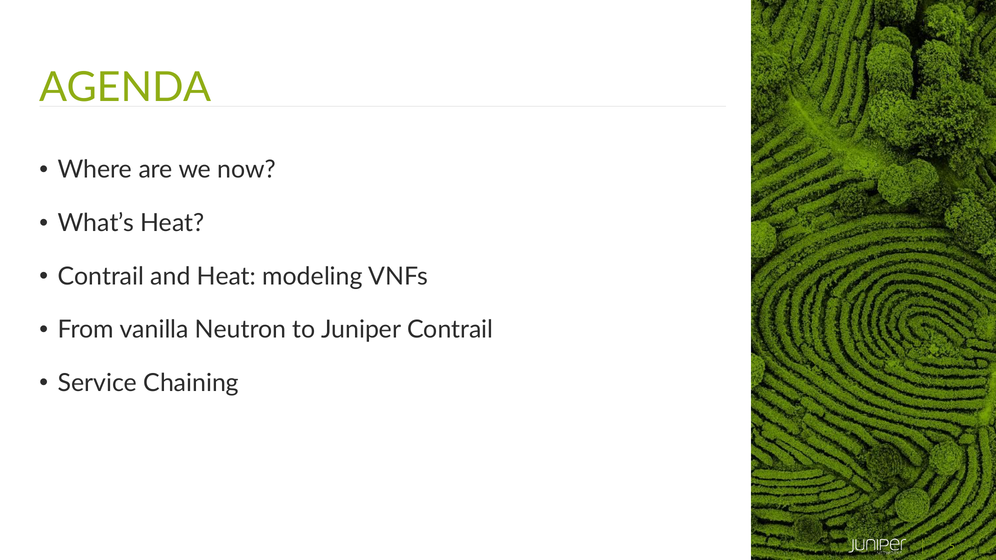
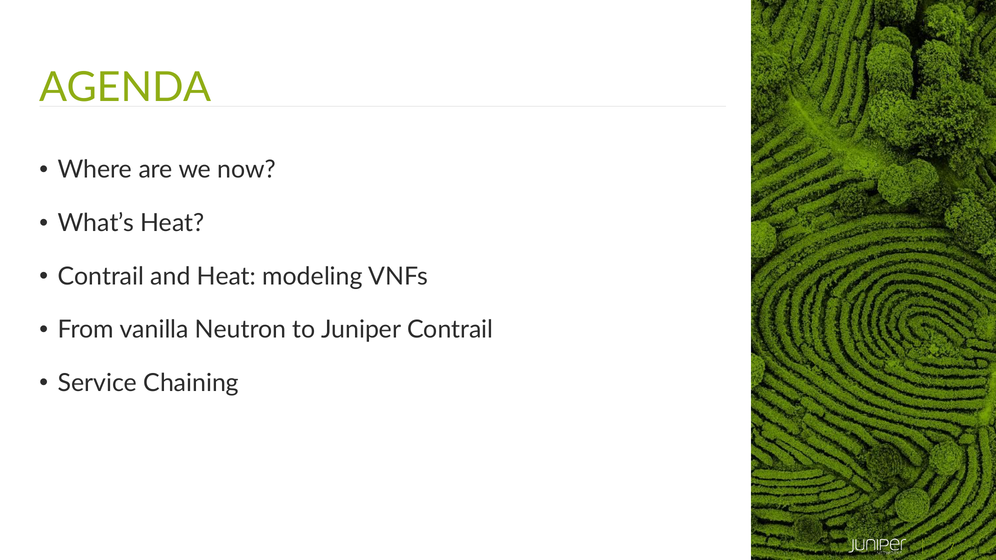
5: 5 -> 7 (952, 547)
